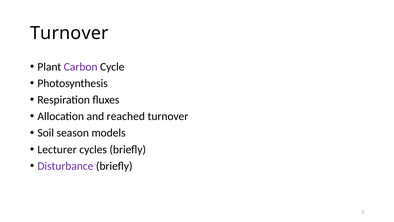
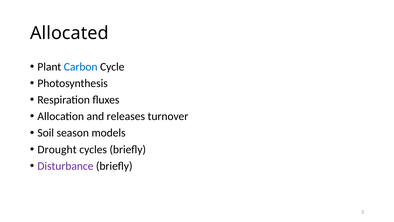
Turnover: Turnover -> Allocated (69, 33)
Carbon colour: purple -> blue (81, 67)
reached: reached -> releases (126, 116)
Lecturer: Lecturer -> Drought (57, 149)
